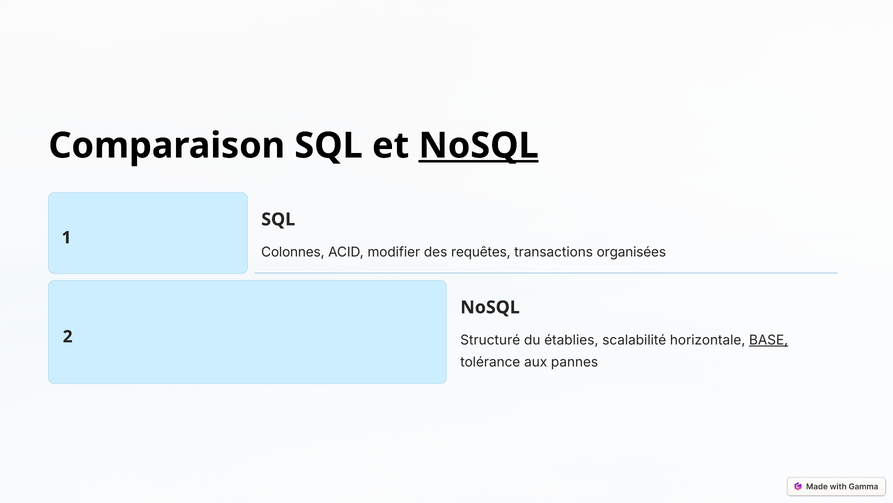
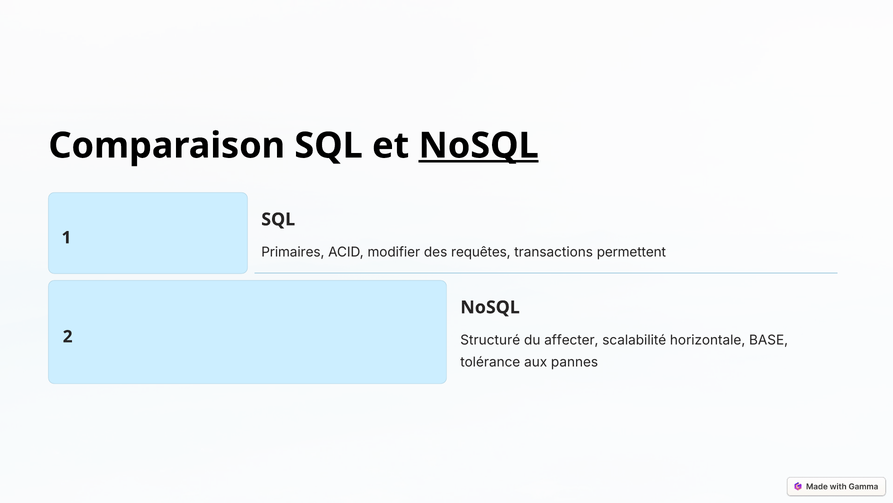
Colonnes: Colonnes -> Primaires (293, 252)
organisées: organisées -> permettent (631, 252)
établies: établies -> affecter (571, 340)
BASE underline: present -> none (769, 340)
